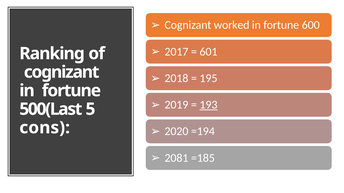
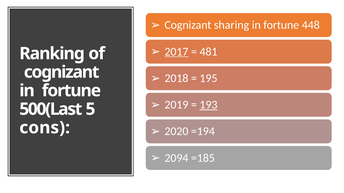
worked: worked -> sharing (232, 25)
600: 600 -> 448 (311, 25)
2017 underline: none -> present (176, 52)
601: 601 -> 481 (209, 52)
2081: 2081 -> 2094 (176, 158)
